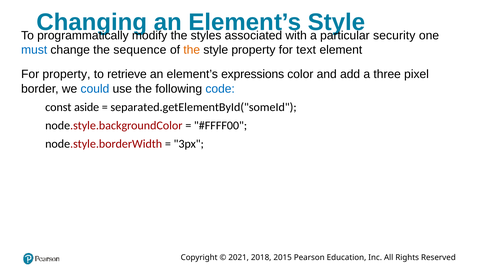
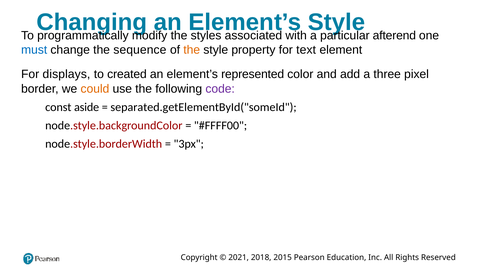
security: security -> afterend (394, 36)
For property: property -> displays (66, 75)
retrieve: retrieve -> created (127, 75)
expressions: expressions -> represented (253, 75)
could colour: blue -> orange (95, 89)
code colour: blue -> purple (220, 89)
